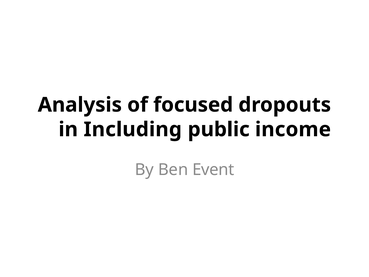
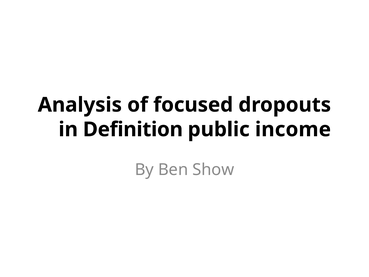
Including: Including -> Definition (133, 129)
Event: Event -> Show (213, 170)
